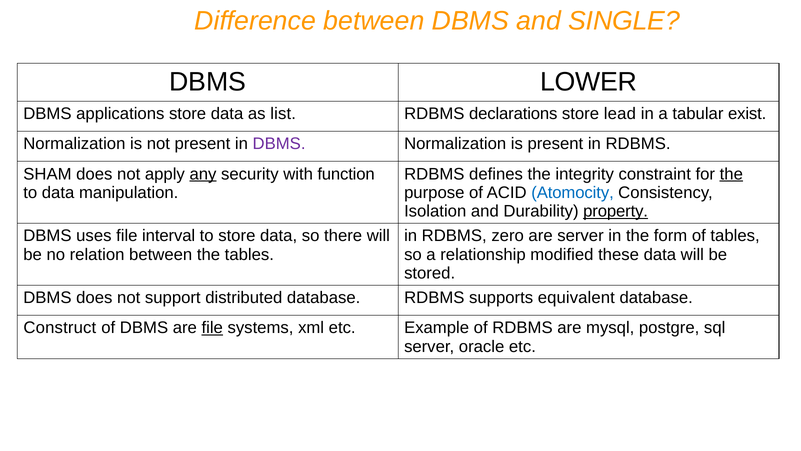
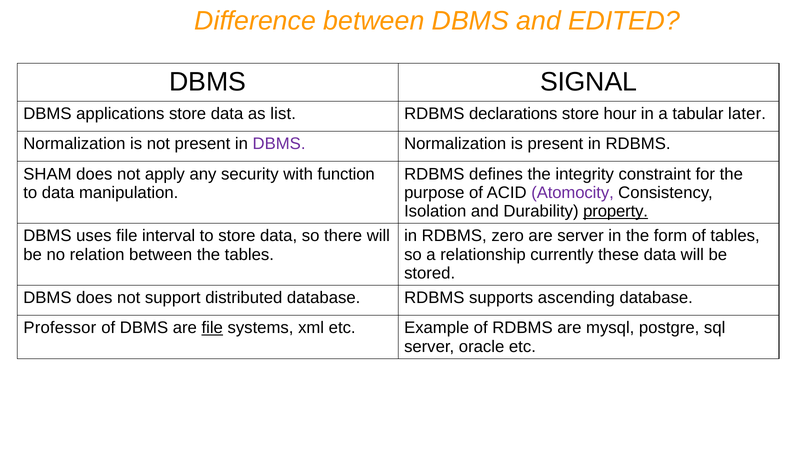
SINGLE: SINGLE -> EDITED (624, 21)
LOWER: LOWER -> SIGNAL (589, 82)
lead: lead -> hour (620, 114)
exist: exist -> later (747, 114)
any underline: present -> none (203, 174)
the underline: present -> none (731, 174)
Atomocity colour: blue -> purple (573, 192)
modified: modified -> currently (562, 254)
equivalent: equivalent -> ascending (576, 298)
Construct: Construct -> Professor (60, 328)
